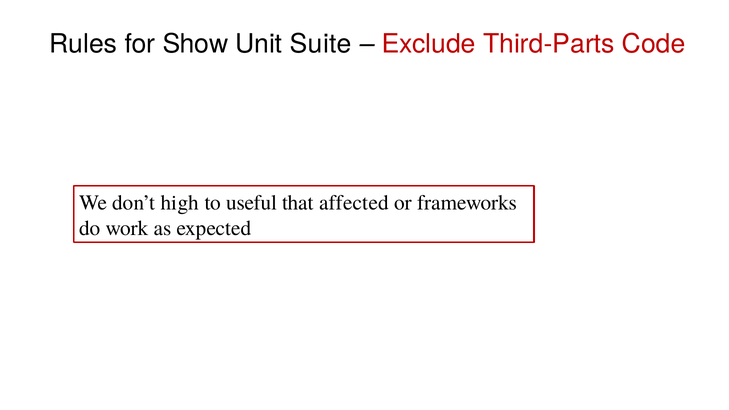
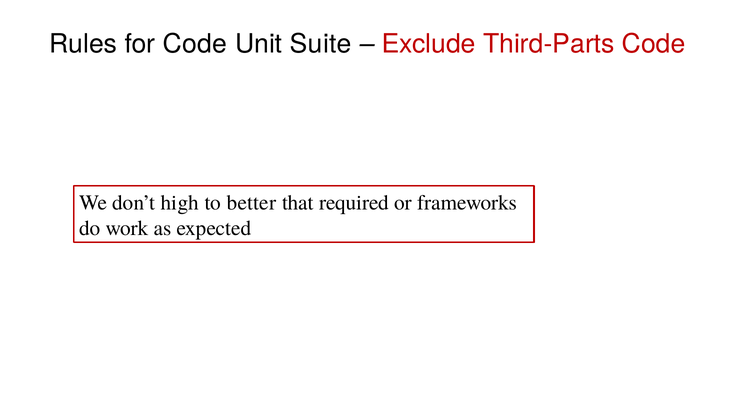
for Show: Show -> Code (195, 44)
useful: useful -> better (251, 203)
affected: affected -> required (354, 203)
